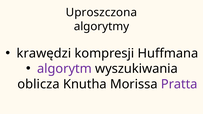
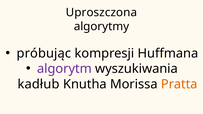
krawędzi: krawędzi -> próbując (44, 53)
oblicza: oblicza -> kadłub (39, 84)
Pratta colour: purple -> orange (179, 84)
